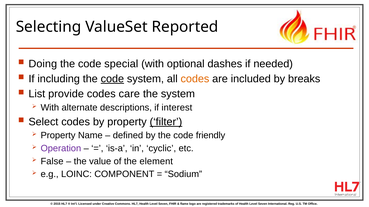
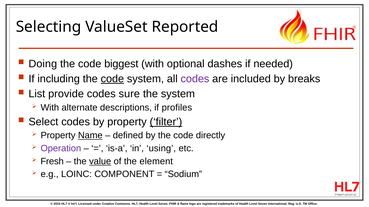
special: special -> biggest (121, 64)
codes colour: orange -> purple (195, 79)
care: care -> sure (129, 94)
interest: interest -> profiles (177, 108)
Name underline: none -> present (90, 136)
friendly: friendly -> directly (211, 136)
cyclic: cyclic -> using (161, 149)
False: False -> Fresh (52, 162)
value underline: none -> present (100, 162)
